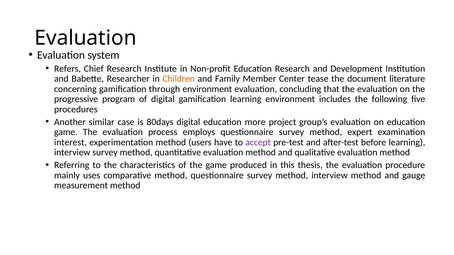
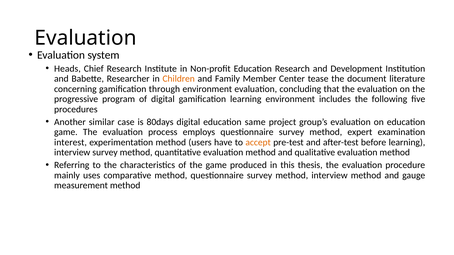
Refers: Refers -> Heads (67, 69)
more: more -> same (255, 122)
accept colour: purple -> orange (258, 143)
